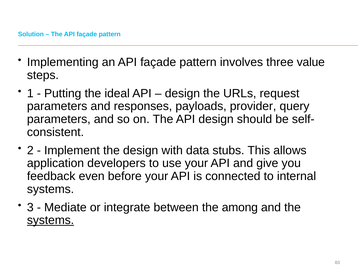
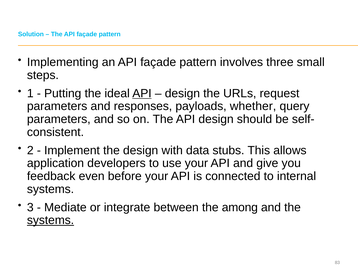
value: value -> small (311, 62)
API underline: none -> present (142, 93)
provider: provider -> whether (253, 106)
